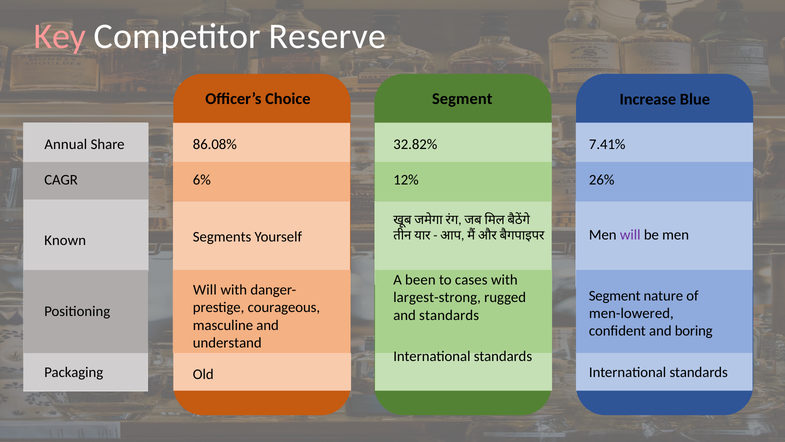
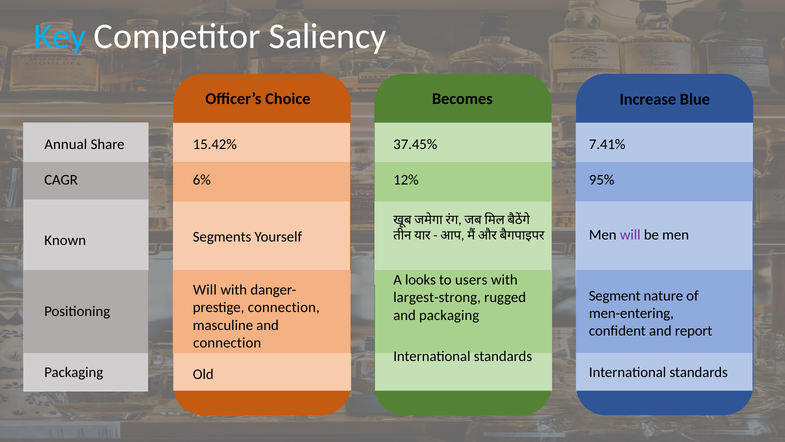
Key colour: pink -> light blue (60, 36)
Reserve: Reserve -> Saliency (328, 36)
Segment: Segment -> Becomes (462, 99)
32.82%: 32.82% -> 37.45% (415, 144)
86.08%: 86.08% -> 15.42% (215, 144)
26%: 26% -> 95% (602, 180)
been: been -> looks (420, 280)
cases: cases -> users (471, 280)
courageous: courageous -> connection (284, 307)
men-lowered: men-lowered -> men-entering (631, 313)
and standards: standards -> packaging (449, 315)
boring: boring -> report (694, 331)
understand: understand -> connection (227, 342)
